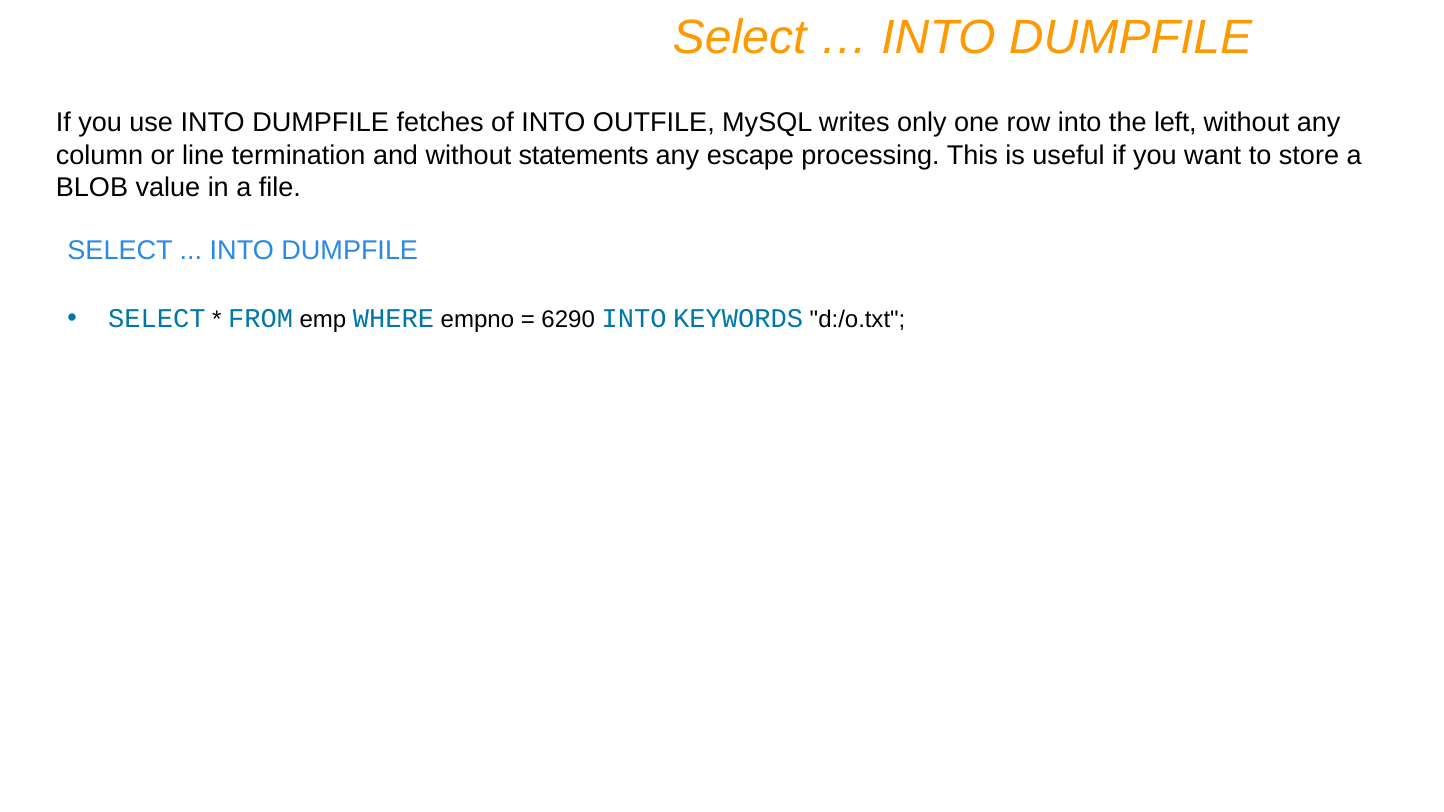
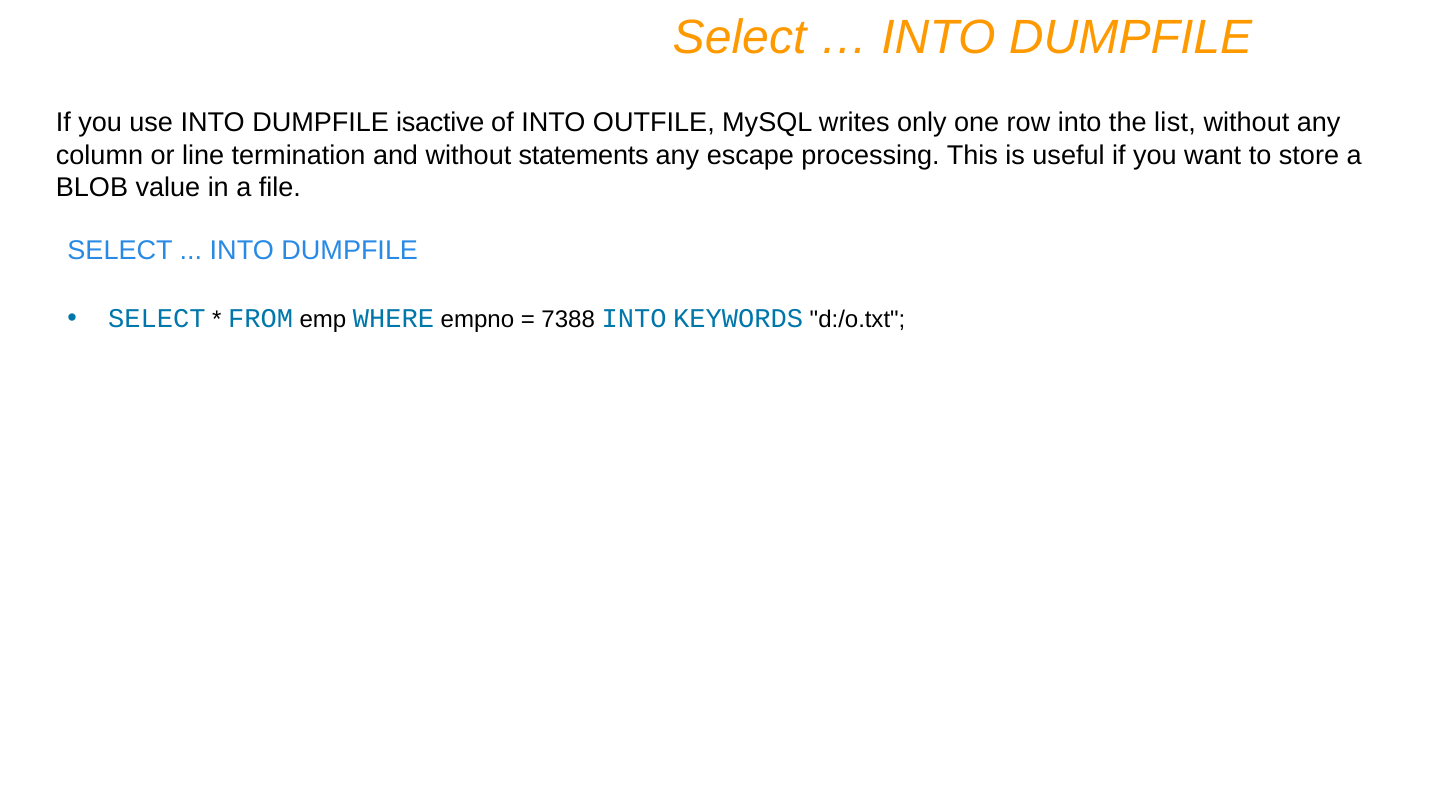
fetches: fetches -> isactive (440, 123)
left: left -> list (1175, 123)
6290: 6290 -> 7388 (568, 320)
